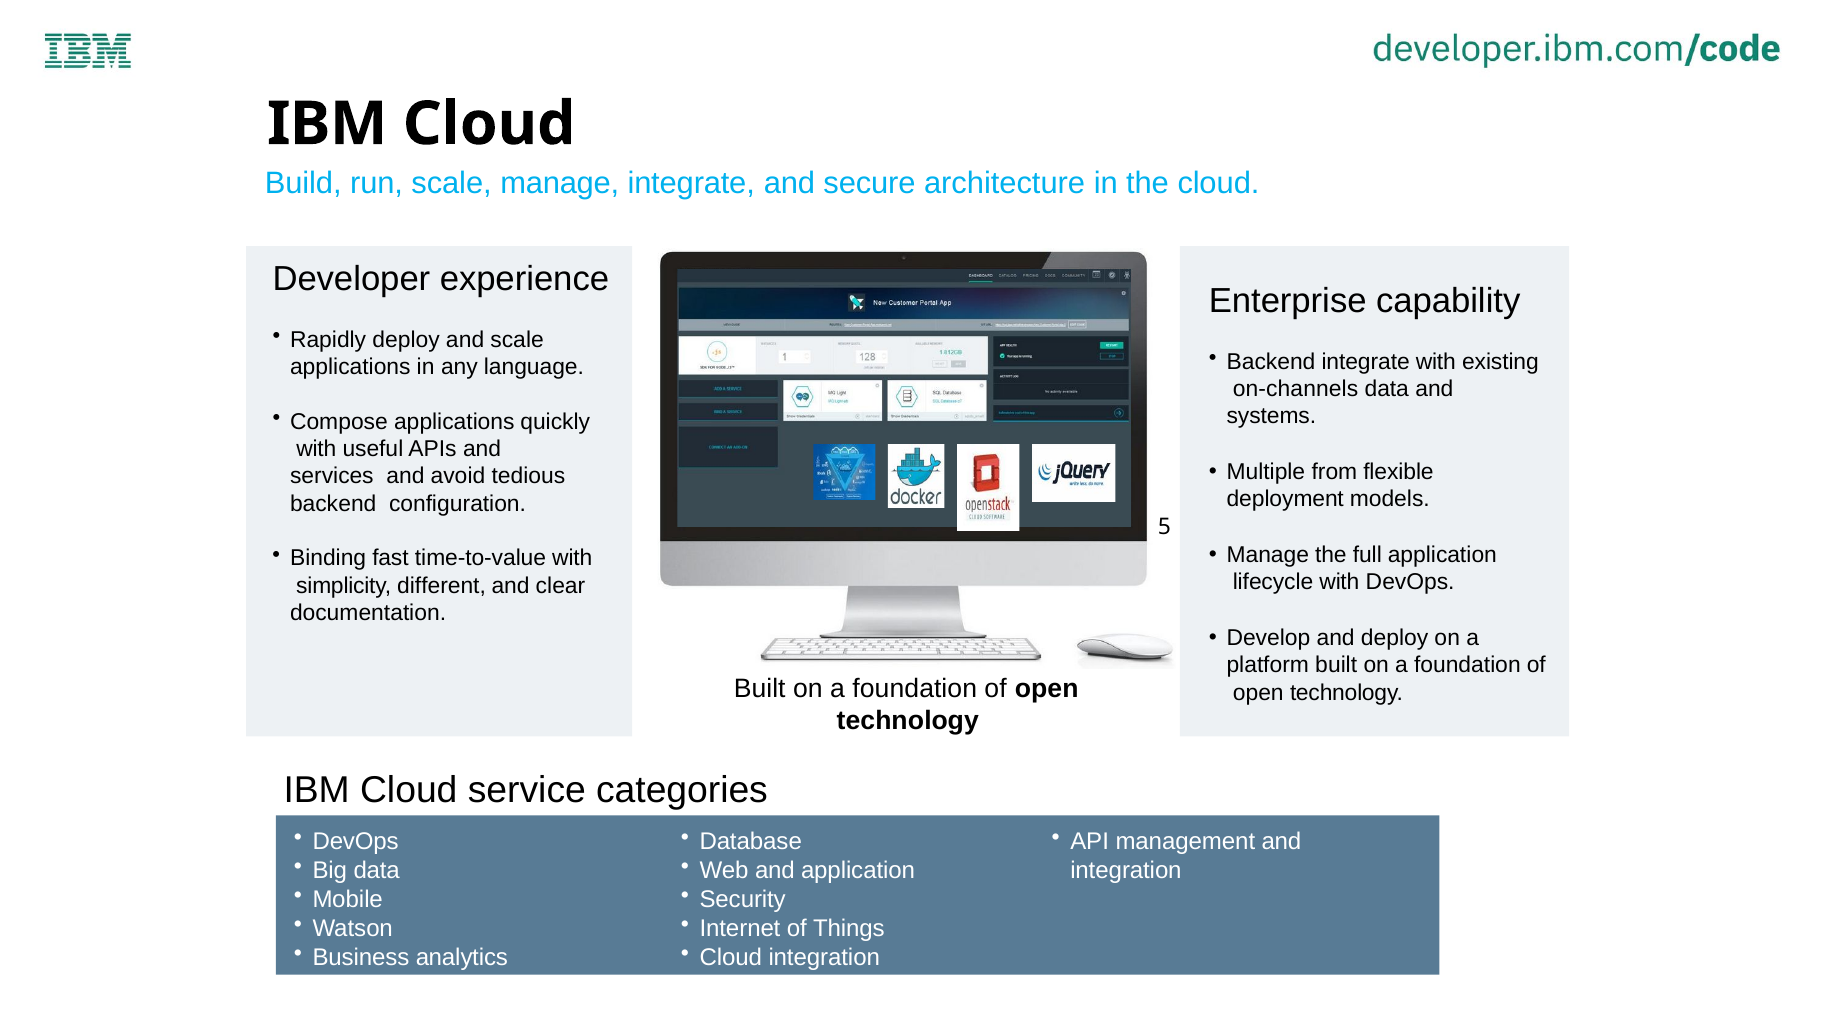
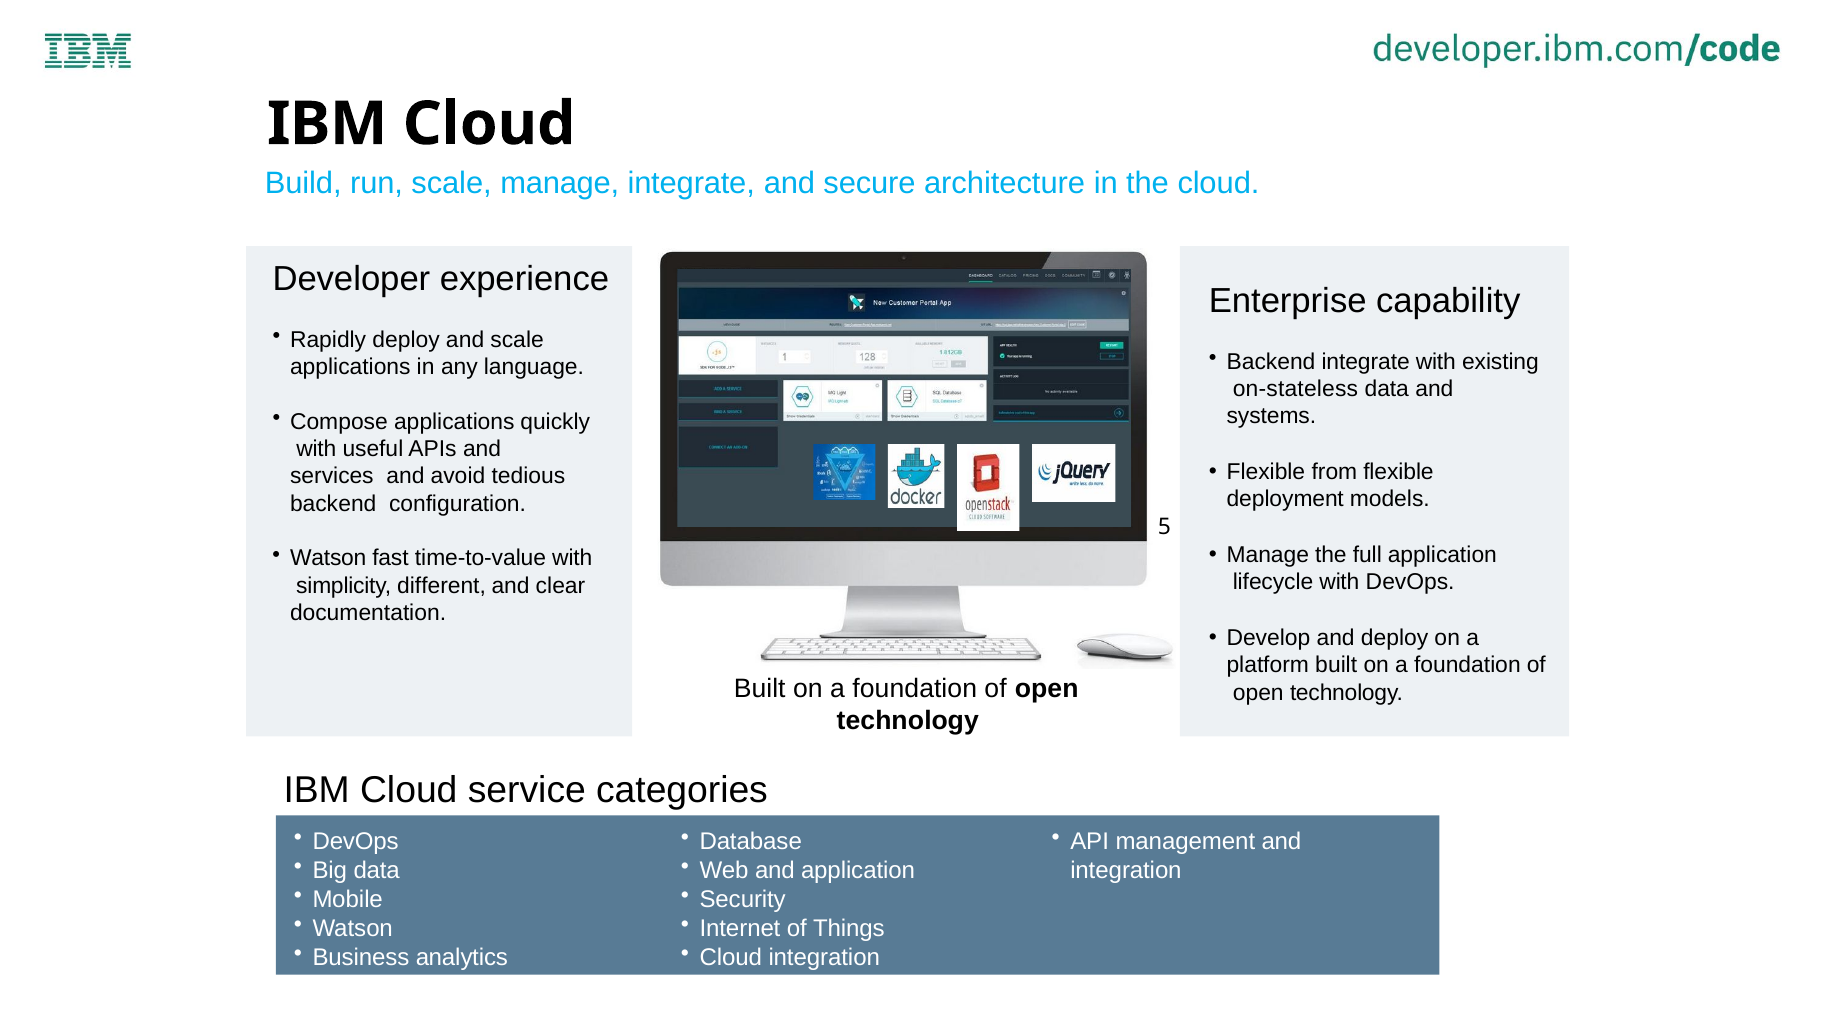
on-channels: on-channels -> on-stateless (1295, 389)
Multiple: Multiple -> Flexible (1266, 472)
Binding: Binding -> Watson (328, 558)
